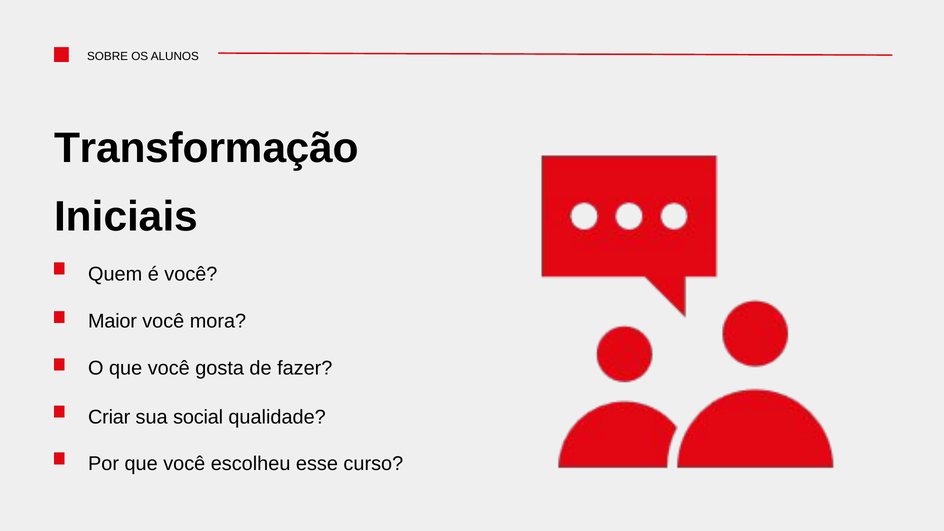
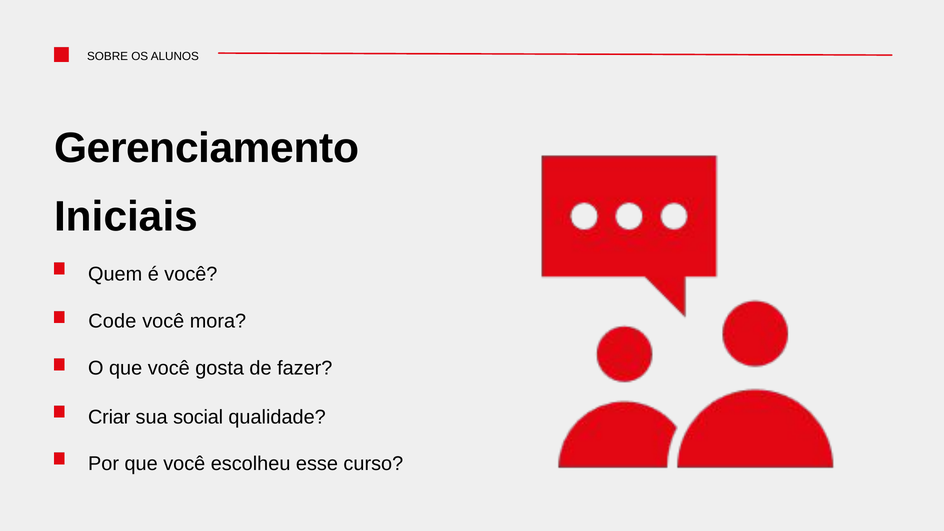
Transformação: Transformação -> Gerenciamento (207, 148)
Maior: Maior -> Code (112, 321)
